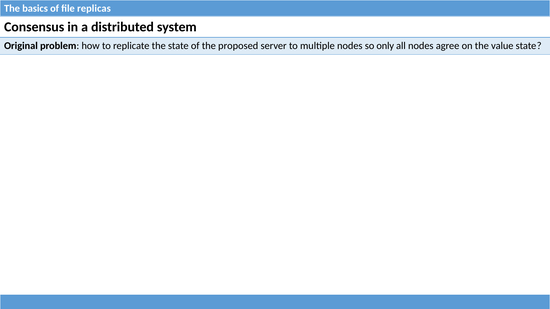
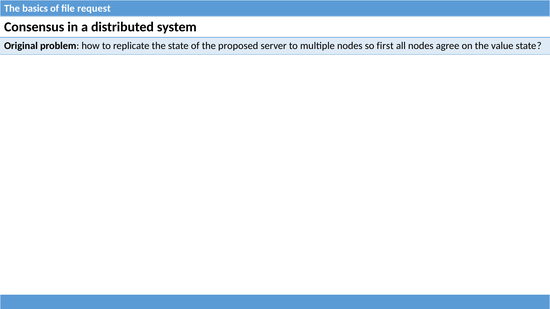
replicas: replicas -> request (94, 8)
only: only -> first (385, 46)
